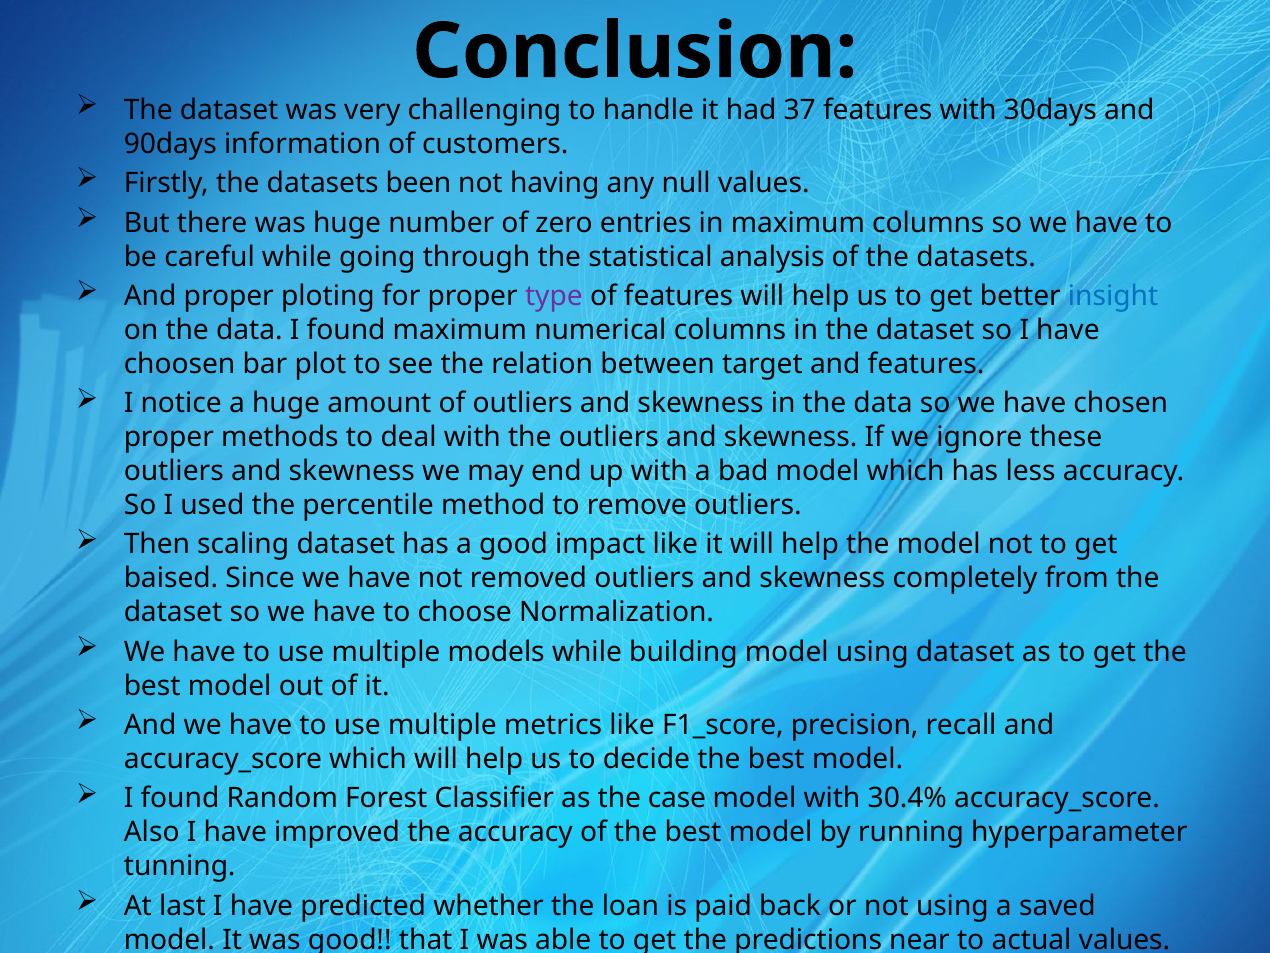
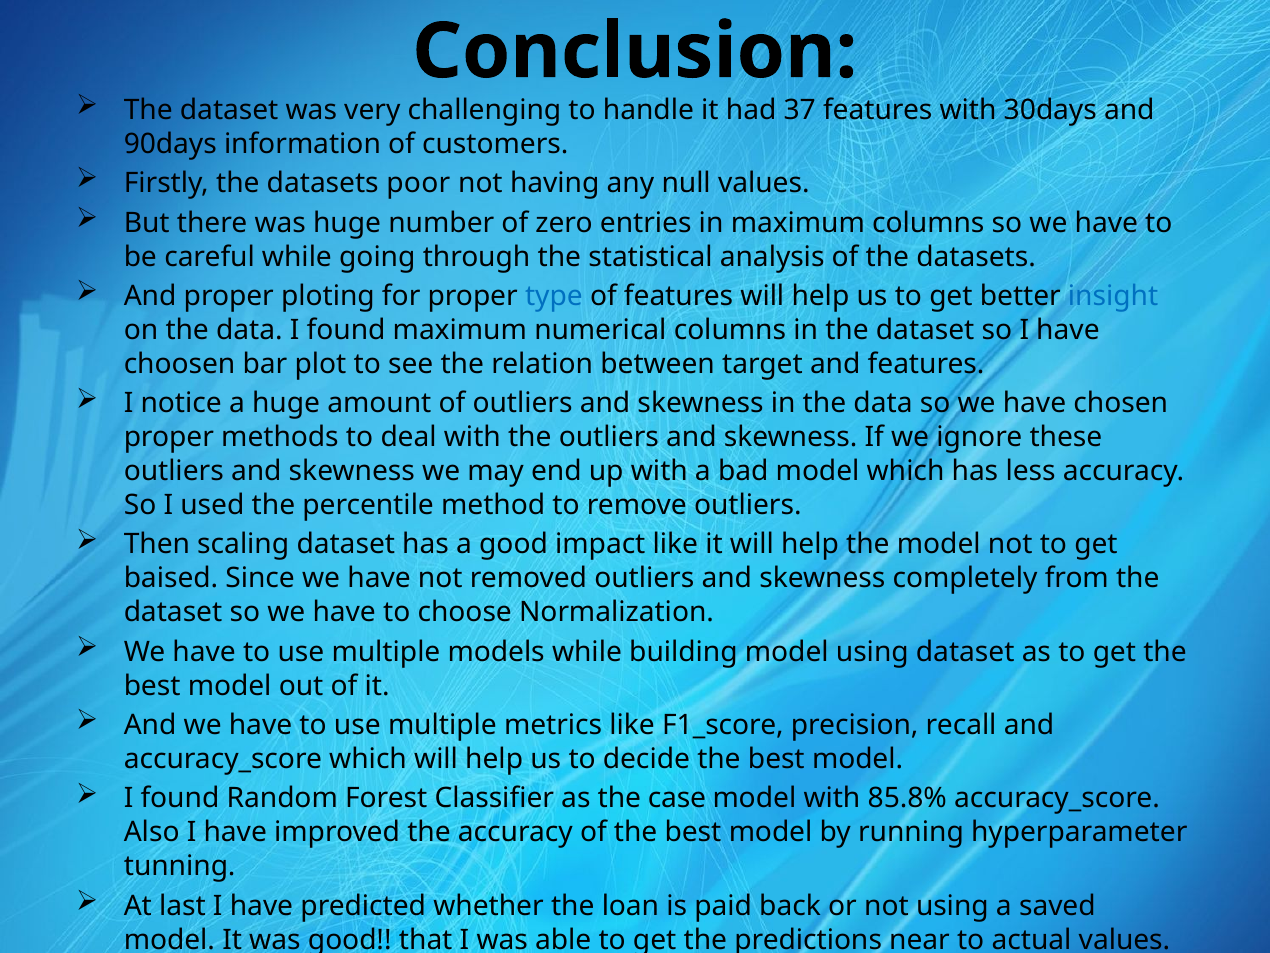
been: been -> poor (418, 183)
type colour: purple -> blue (554, 296)
30.4%: 30.4% -> 85.8% (907, 798)
